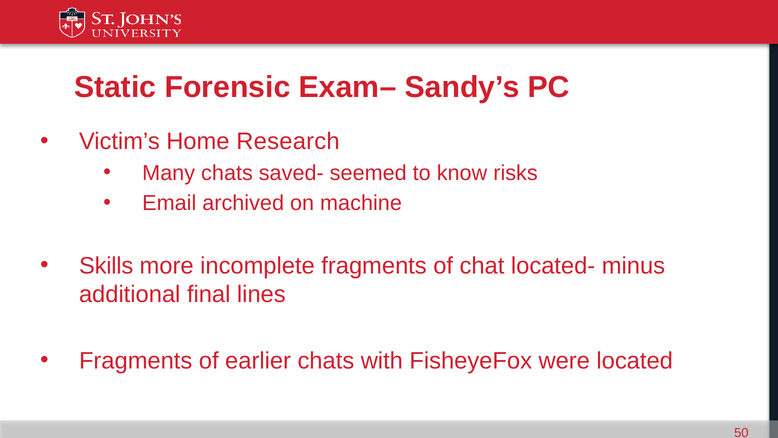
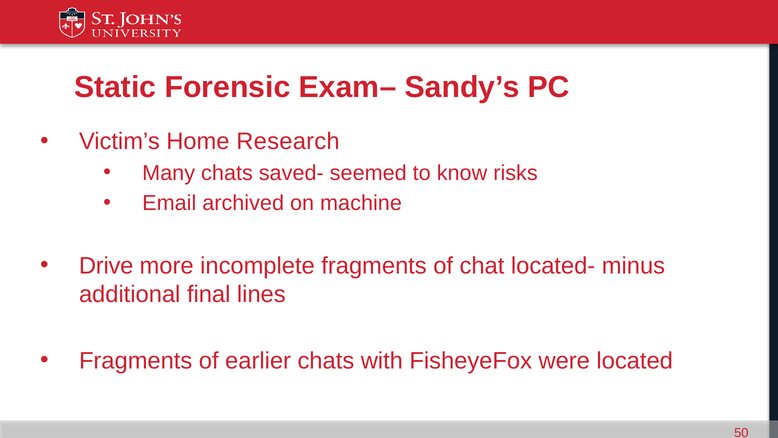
Skills: Skills -> Drive (106, 266)
